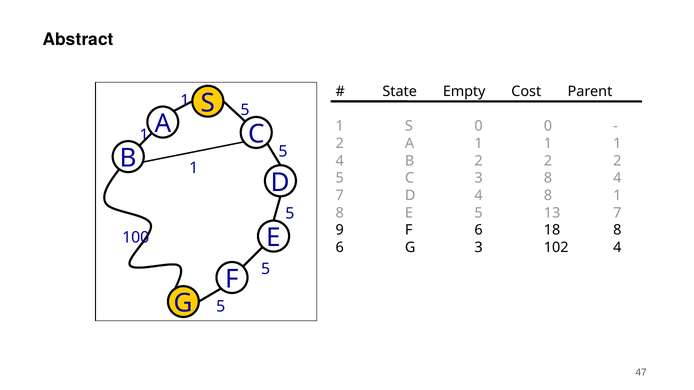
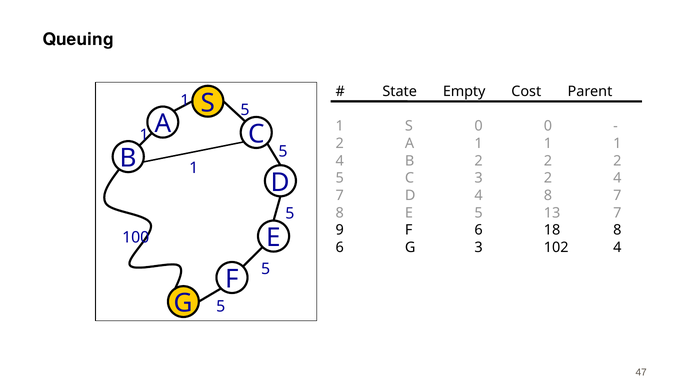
Abstract: Abstract -> Queuing (78, 39)
3 8: 8 -> 2 (548, 178)
8 1: 1 -> 7 (617, 196)
